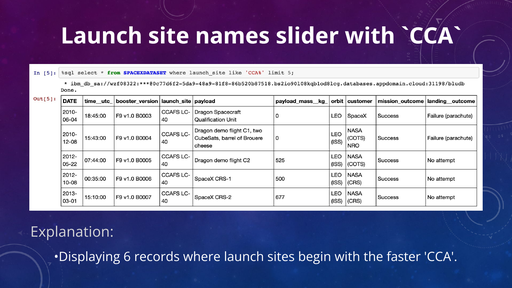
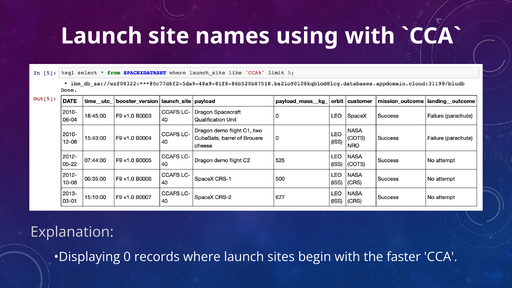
slider: slider -> using (307, 36)
6: 6 -> 0 (127, 257)
